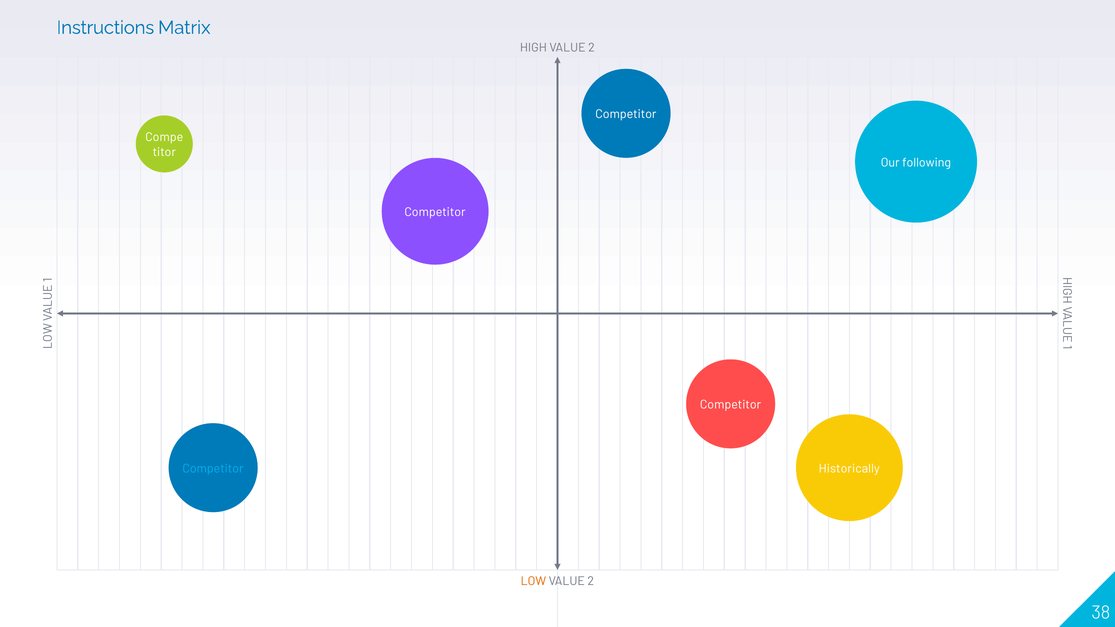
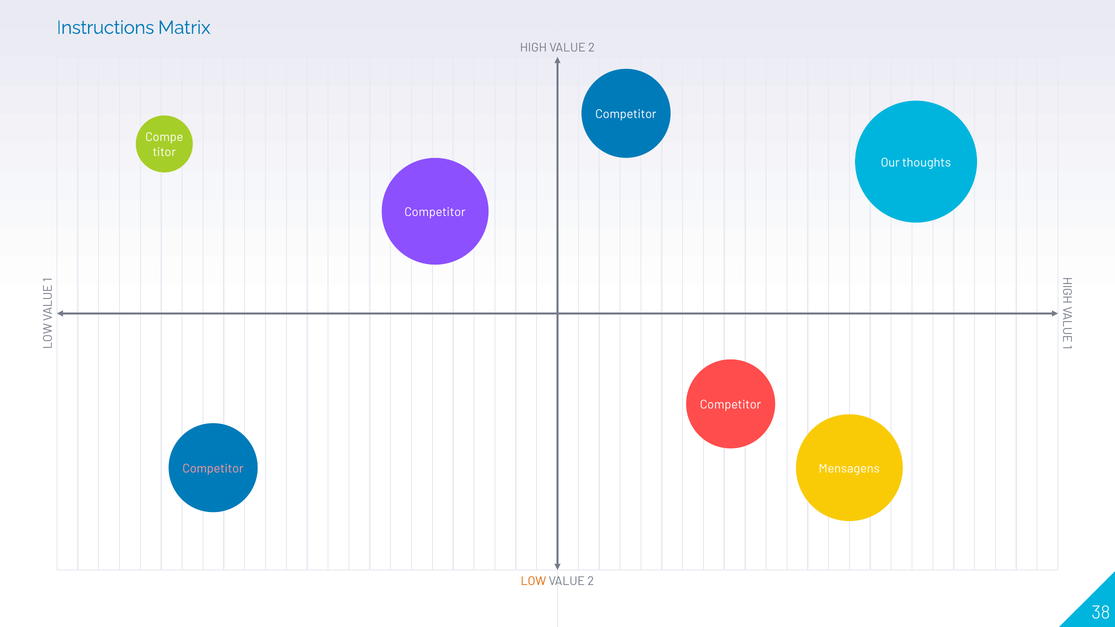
following: following -> thoughts (927, 163)
Competitor colour: light blue -> pink (213, 469)
Historically: Historically -> Mensagens (849, 469)
